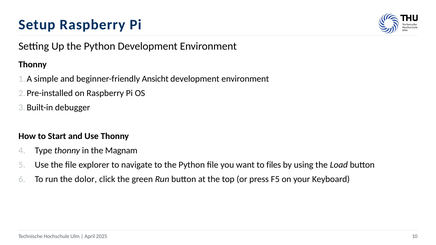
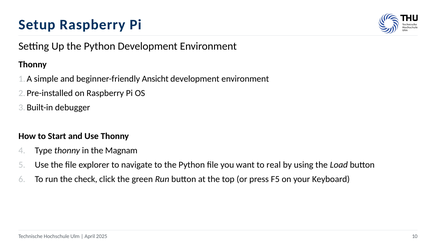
files: files -> real (274, 165)
dolor: dolor -> check (86, 179)
